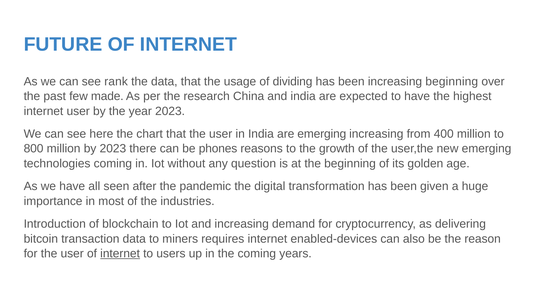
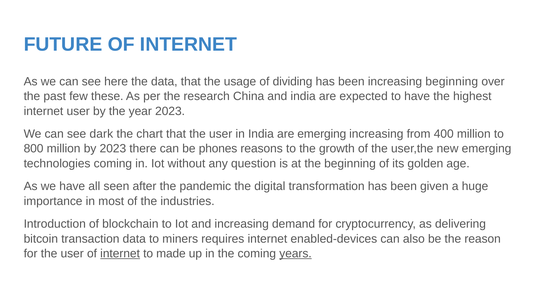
rank: rank -> here (116, 82)
made: made -> these (107, 96)
here: here -> dark (101, 134)
users: users -> made (171, 254)
years underline: none -> present (295, 254)
